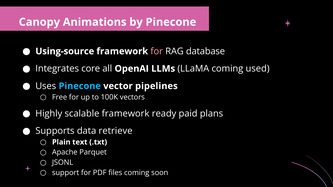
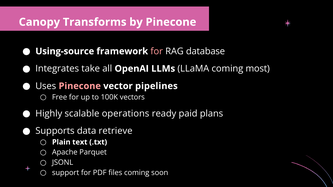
Animations: Animations -> Transforms (95, 22)
core: core -> take (91, 69)
used: used -> most (258, 69)
Pinecone colour: light blue -> pink (80, 86)
scalable framework: framework -> operations (126, 114)
